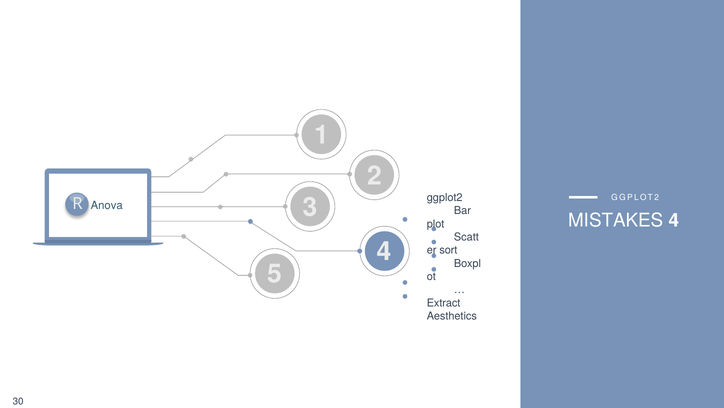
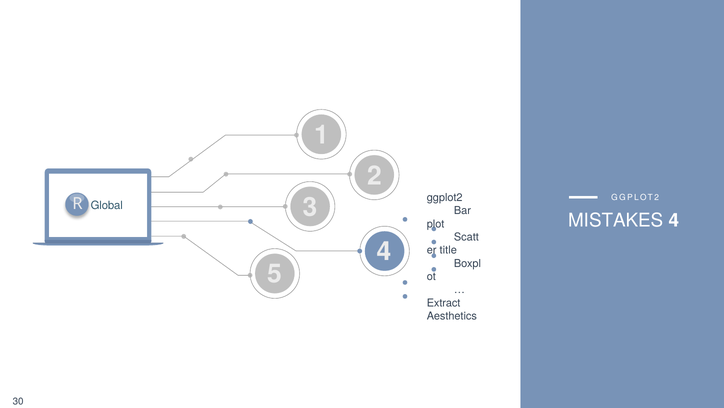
Anova: Anova -> Global (107, 205)
sort: sort -> title (448, 250)
